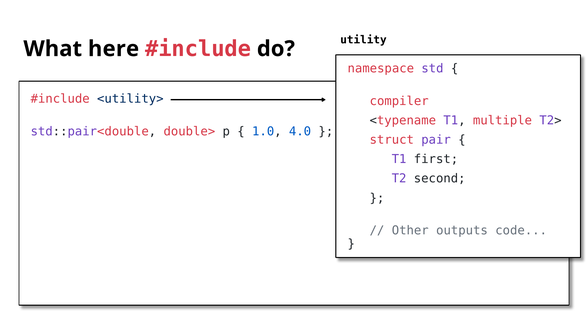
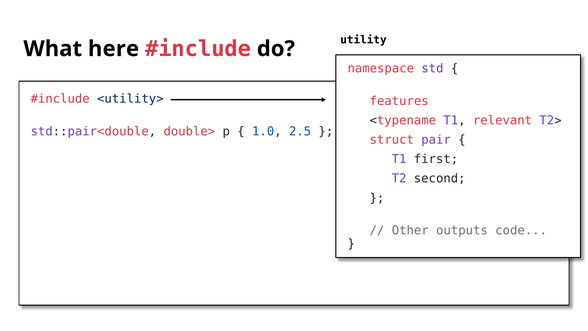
compiler: compiler -> features (399, 101)
multiple: multiple -> relevant (502, 120)
4.0: 4.0 -> 2.5 (300, 131)
